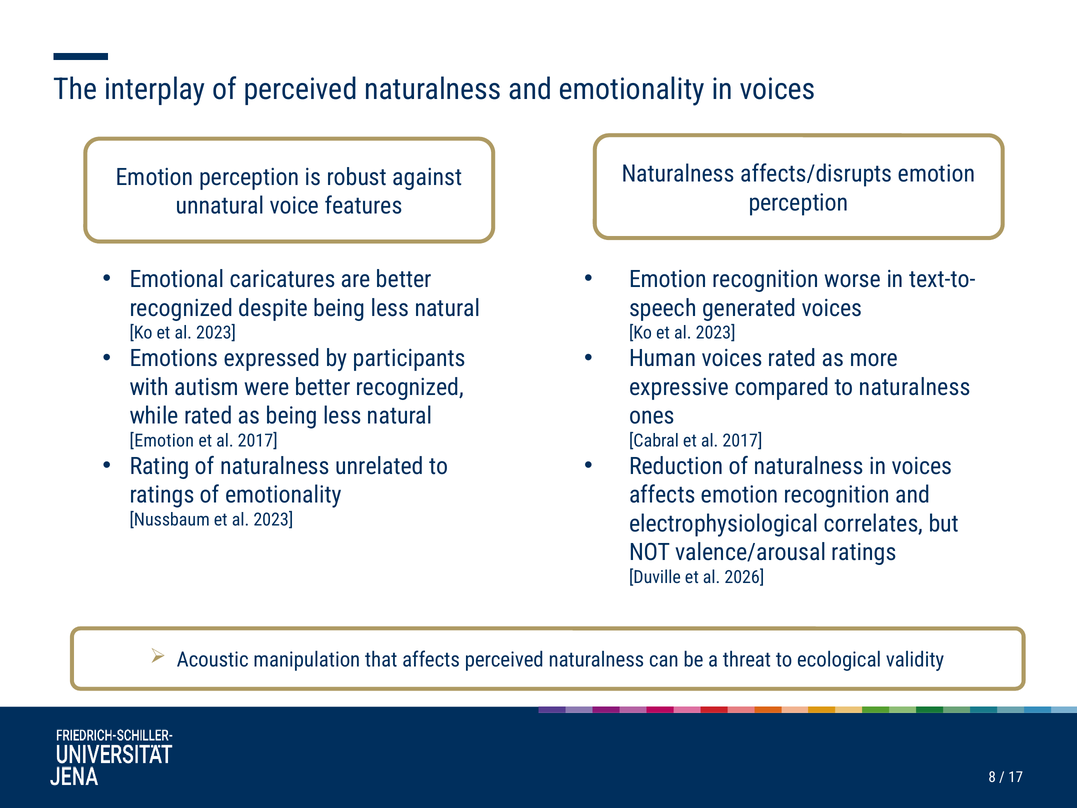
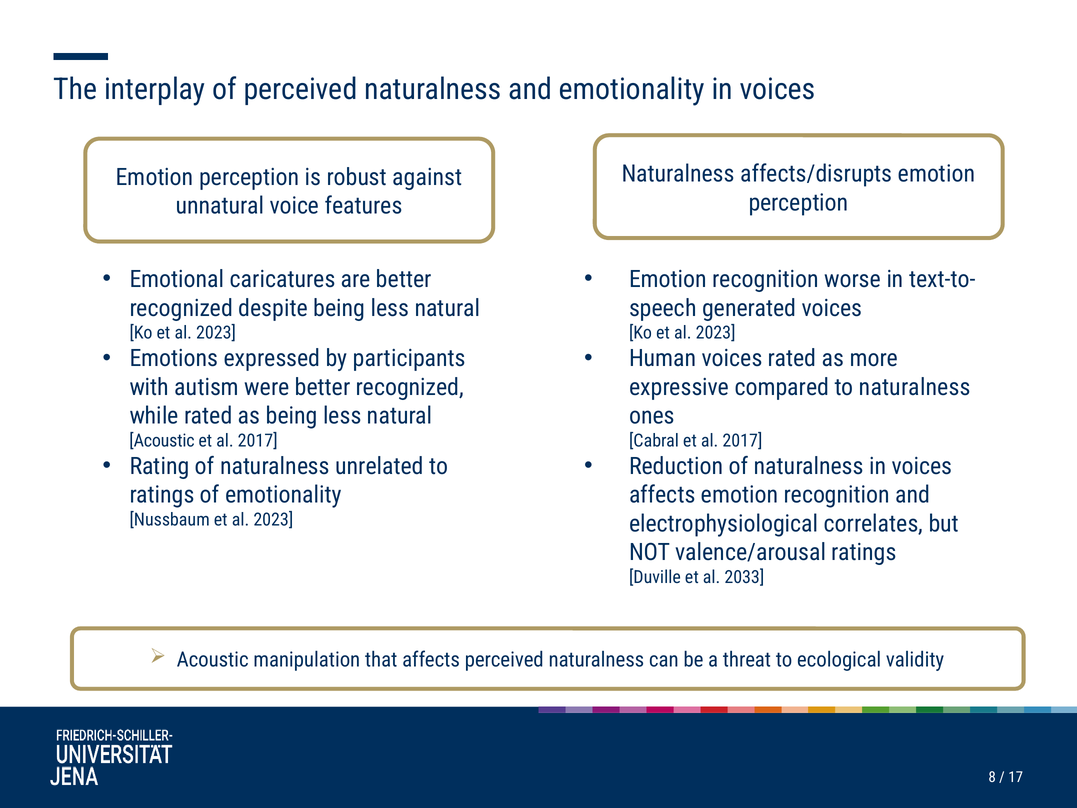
Emotion: Emotion -> Acoustic (162, 441)
2026: 2026 -> 2033 (744, 577)
